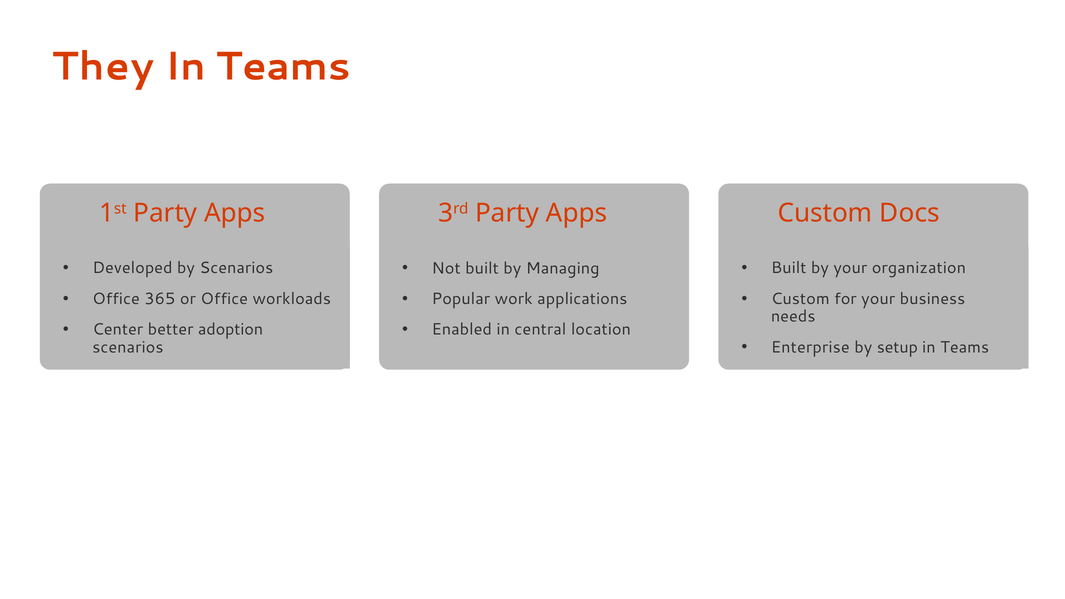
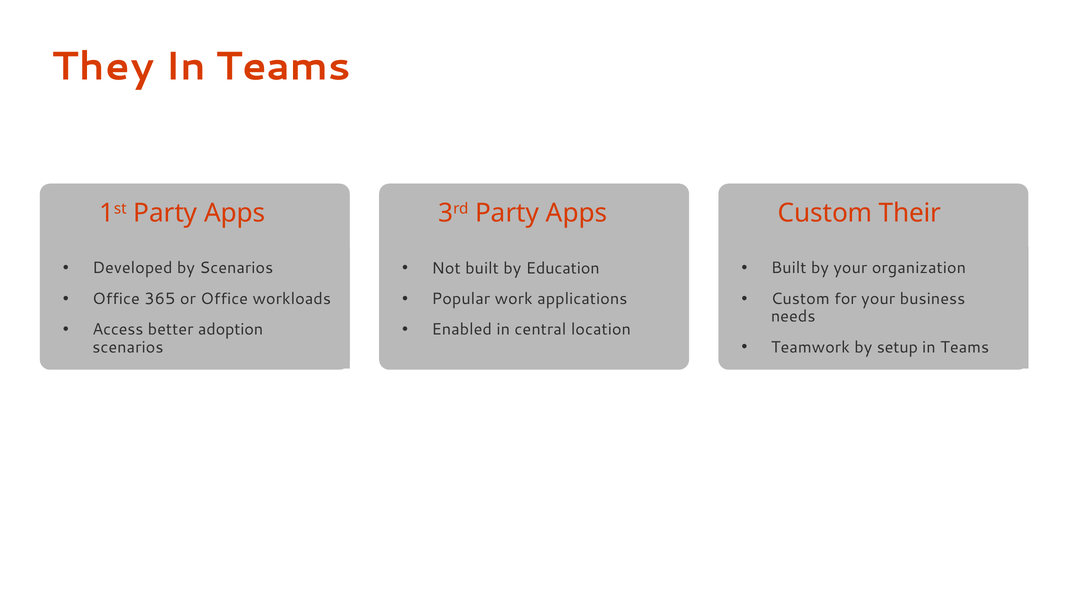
Docs: Docs -> Their (910, 213)
Managing: Managing -> Education (563, 268)
Center: Center -> Access (118, 330)
Enterprise: Enterprise -> Teamwork (810, 347)
